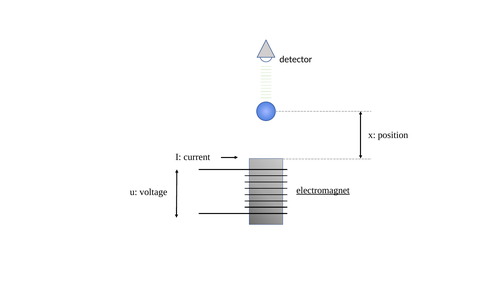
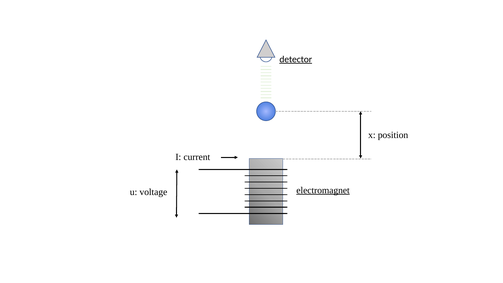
detector underline: none -> present (296, 59)
